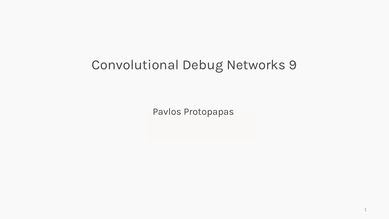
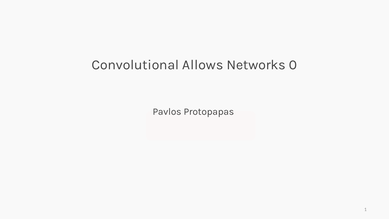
Debug: Debug -> Allows (203, 65)
9: 9 -> 0 (293, 65)
